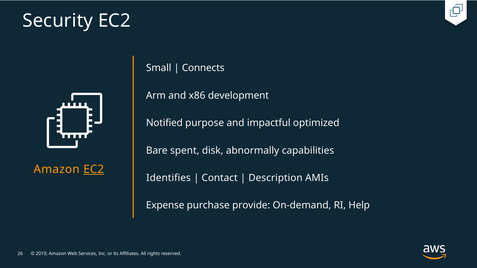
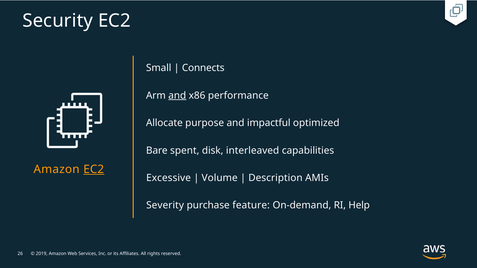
and underline: none -> present (177, 96)
development: development -> performance (238, 96)
Notified: Notified -> Allocate (164, 123)
abnormally: abnormally -> interleaved (253, 151)
Identifies: Identifies -> Excessive (169, 178)
Contact: Contact -> Volume (220, 178)
Expense: Expense -> Severity (165, 206)
provide: provide -> feature (251, 206)
